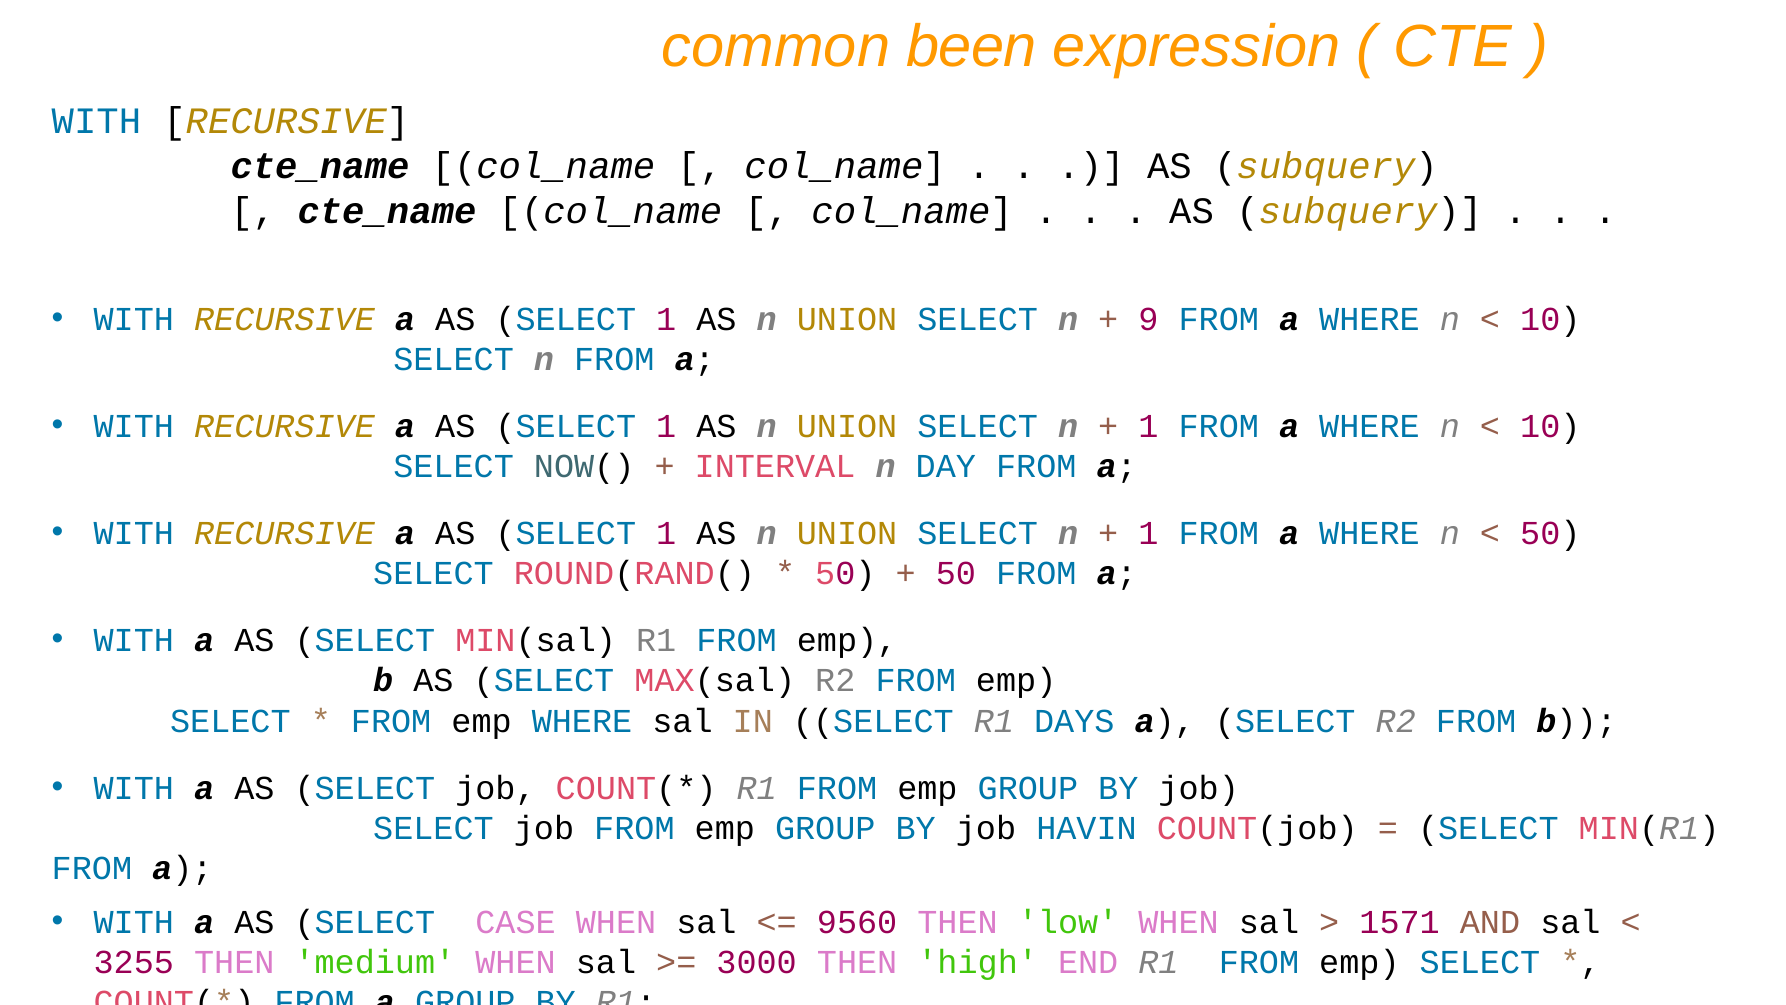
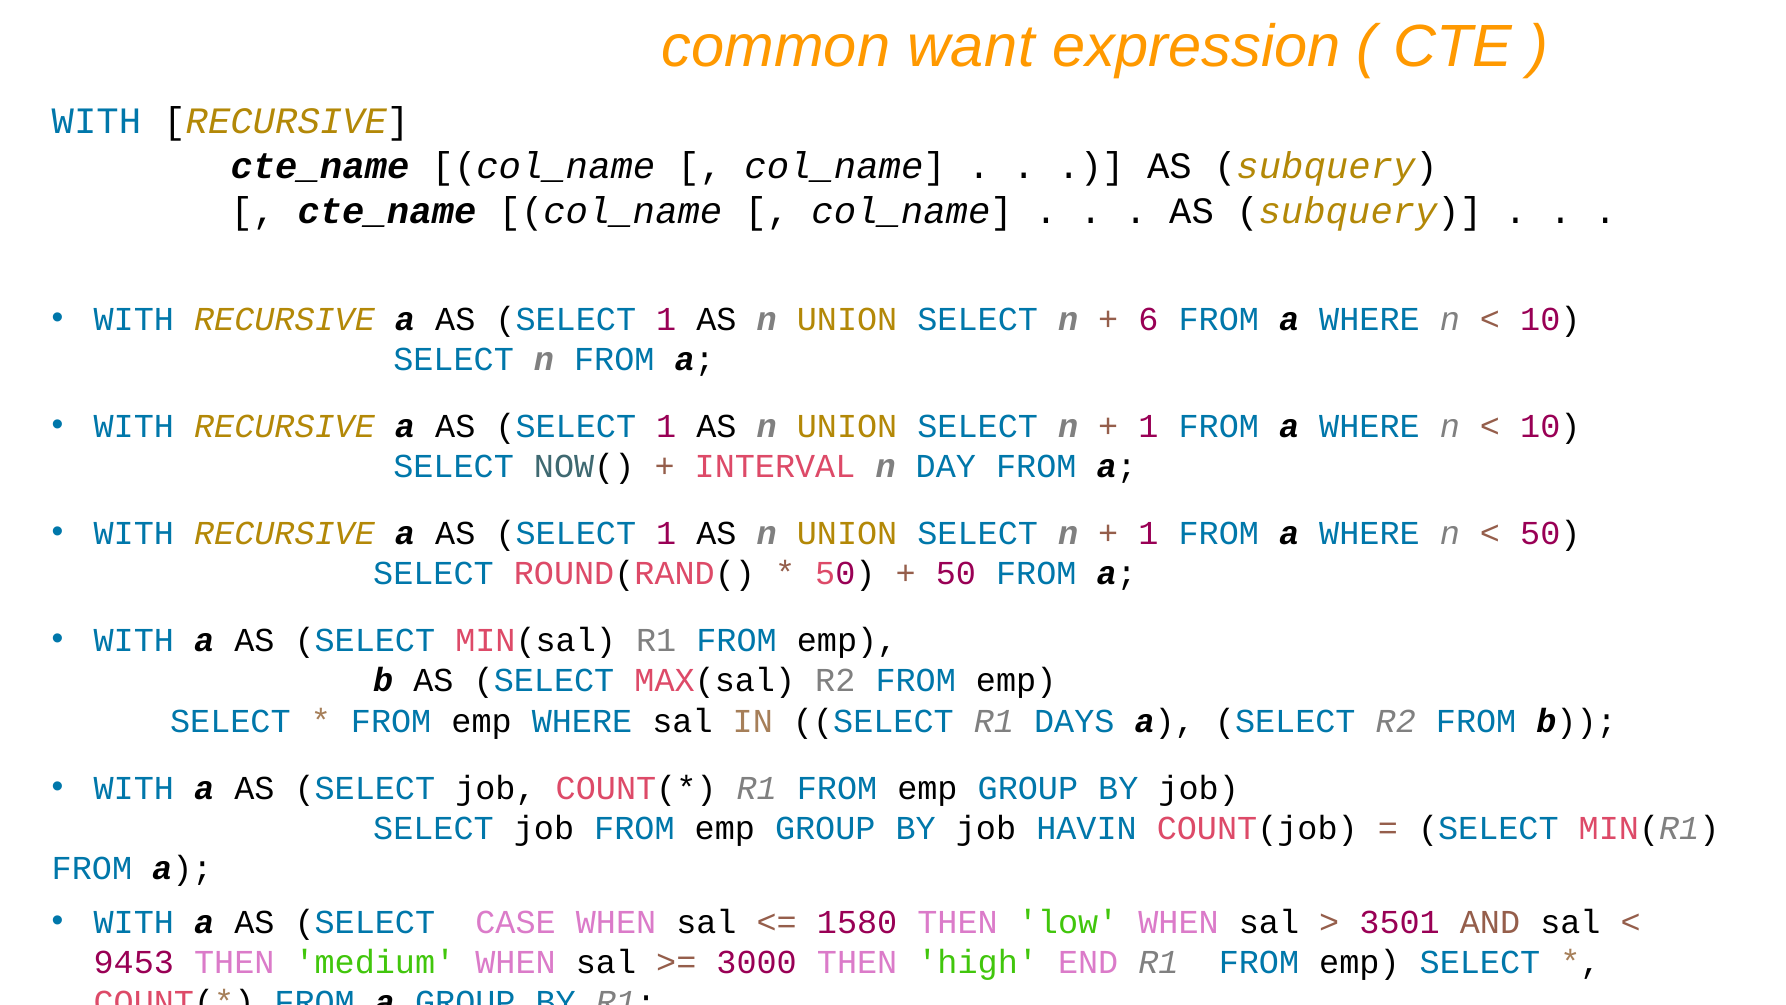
been: been -> want (971, 46)
9: 9 -> 6 (1148, 319)
9560: 9560 -> 1580 (857, 922)
1571: 1571 -> 3501 (1400, 922)
3255: 3255 -> 9453 (134, 962)
